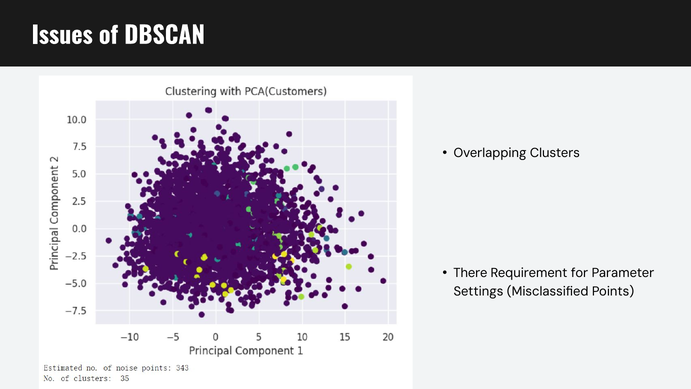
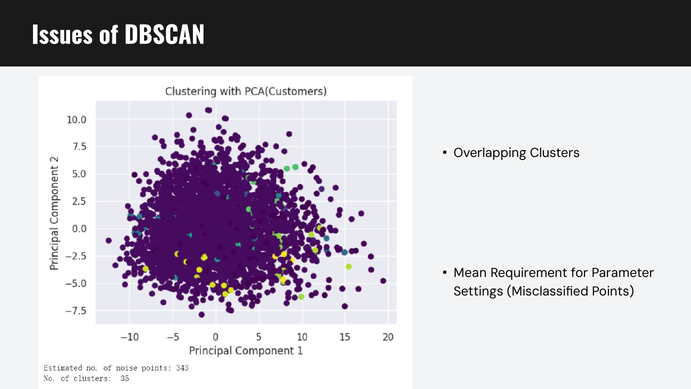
There: There -> Mean (470, 273)
